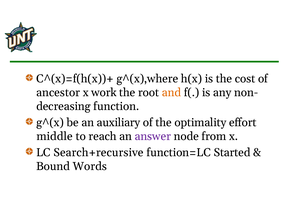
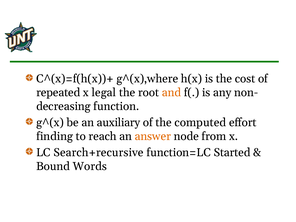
ancestor: ancestor -> repeated (58, 93)
work: work -> legal (104, 93)
optimality: optimality -> computed (200, 122)
middle: middle -> finding (55, 136)
answer colour: purple -> orange (153, 136)
